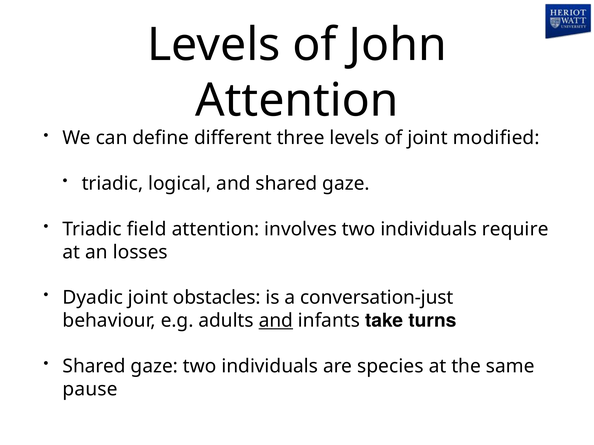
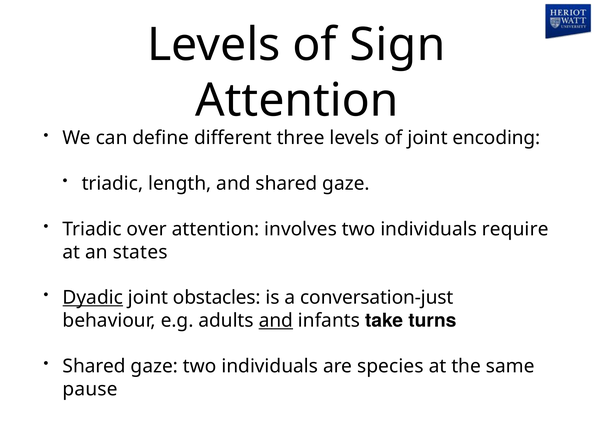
John: John -> Sign (397, 45)
modified: modified -> encoding (496, 138)
logical: logical -> length (180, 184)
field: field -> over (147, 229)
losses: losses -> states (140, 252)
Dyadic underline: none -> present (93, 298)
